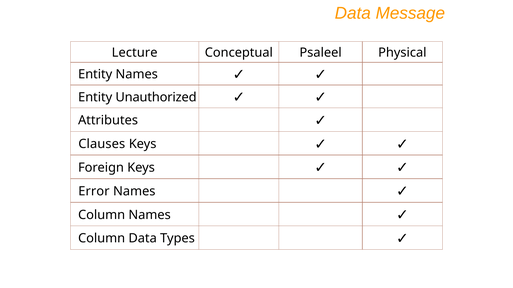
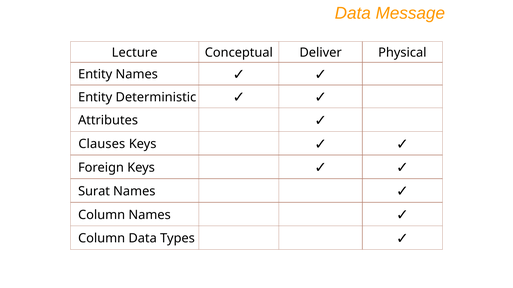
Psaleel: Psaleel -> Deliver (321, 53)
Unauthorized: Unauthorized -> Deterministic (156, 97)
Error: Error -> Surat (94, 192)
